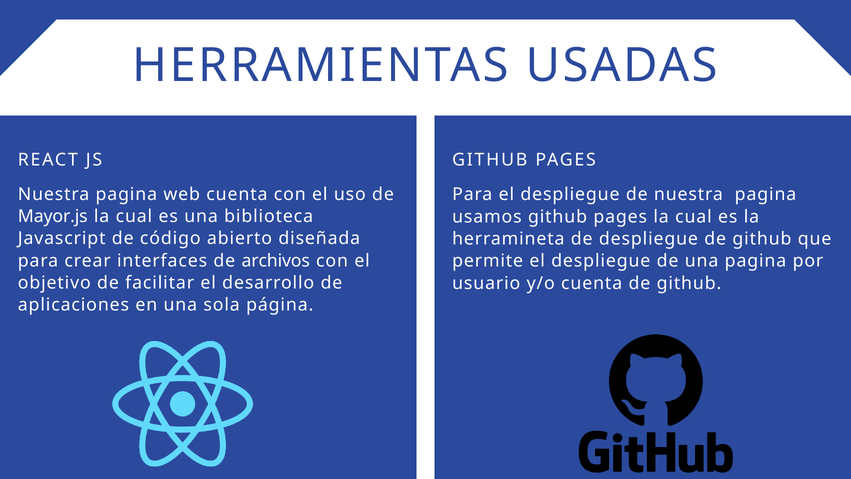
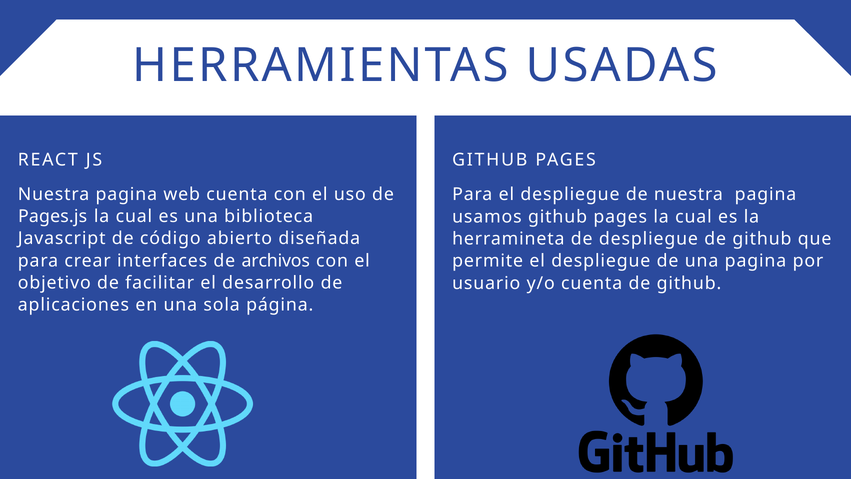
Mayor.js: Mayor.js -> Pages.js (53, 216)
